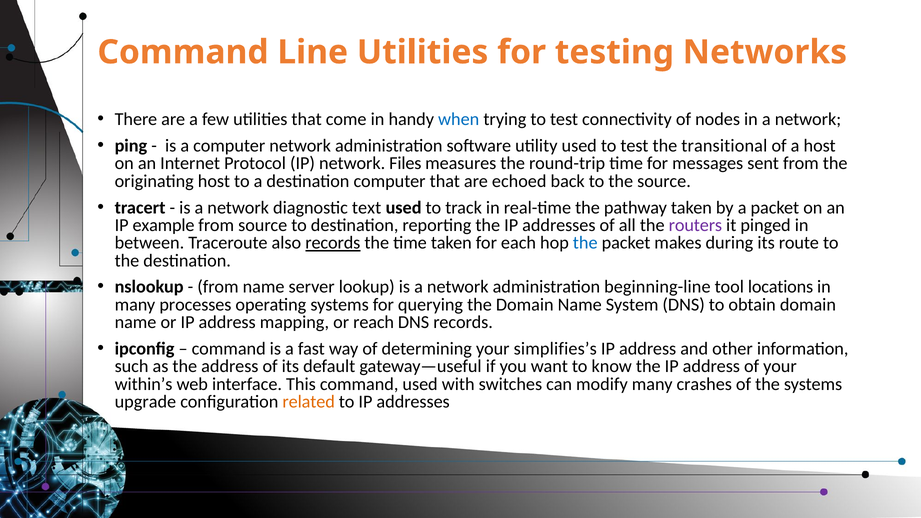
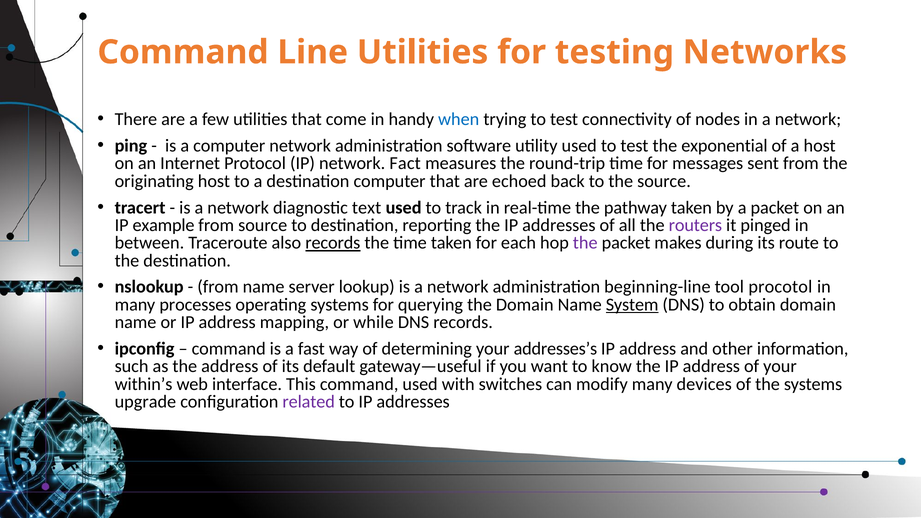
transitional: transitional -> exponential (724, 146)
Files: Files -> Fact (405, 163)
the colour: blue -> purple (585, 243)
locations: locations -> procotol (780, 287)
System underline: none -> present (632, 305)
reach: reach -> while (373, 322)
simplifies’s: simplifies’s -> addresses’s (555, 349)
crashes: crashes -> devices (704, 384)
related colour: orange -> purple (309, 402)
